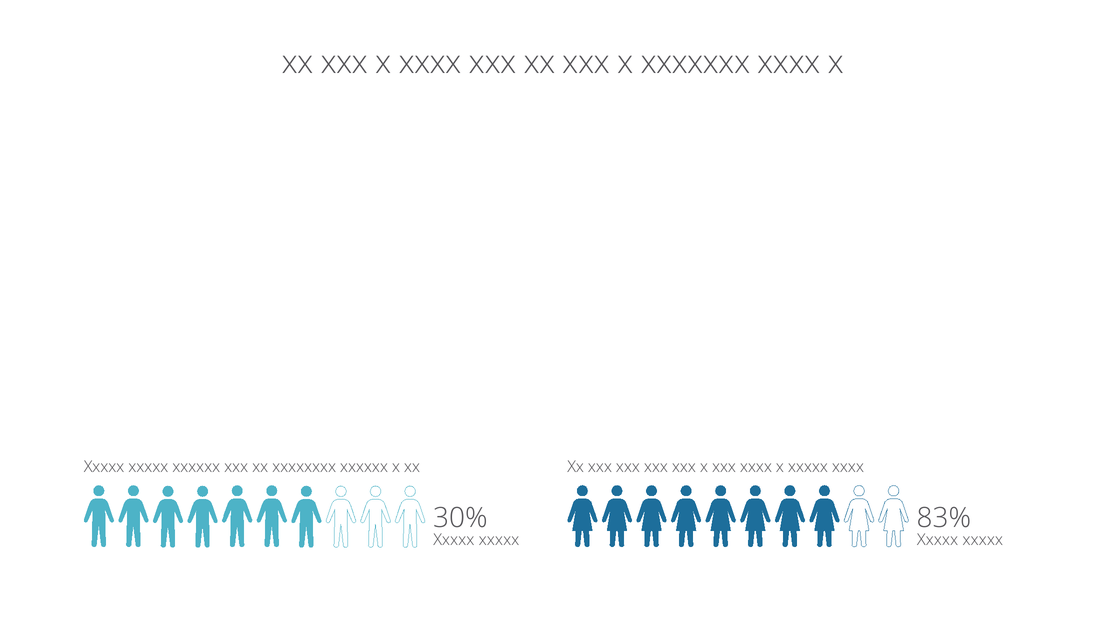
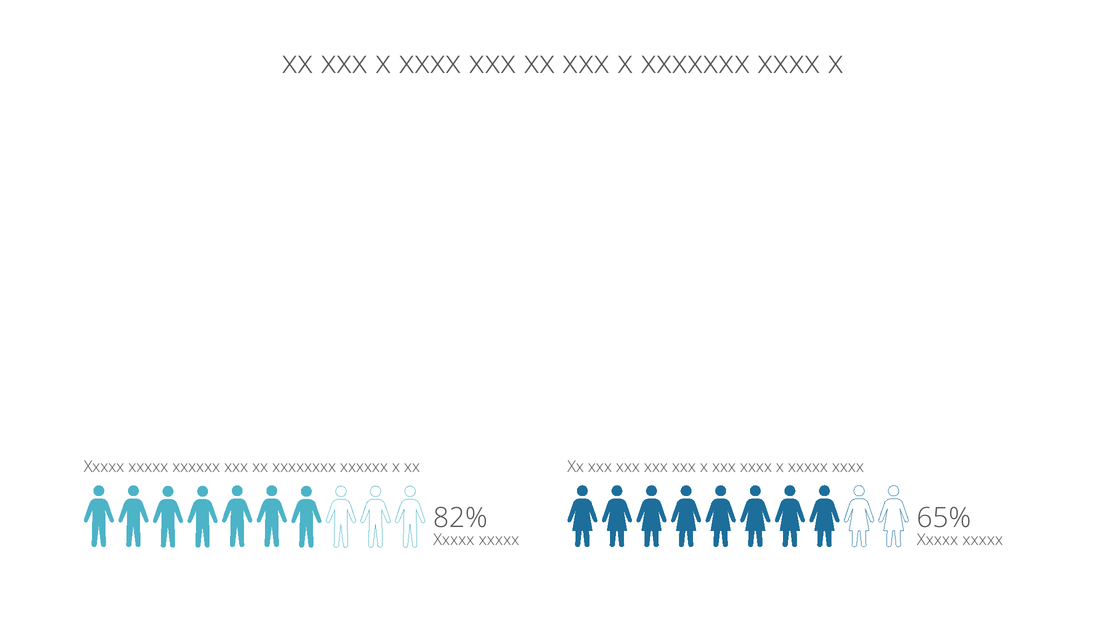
30%: 30% -> 82% (460, 518)
83%: 83% -> 65% (944, 518)
